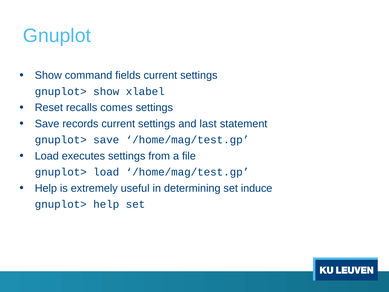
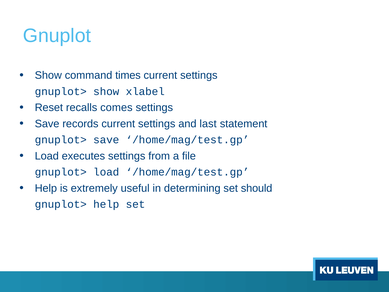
fields: fields -> times (128, 75)
induce: induce -> should (257, 188)
